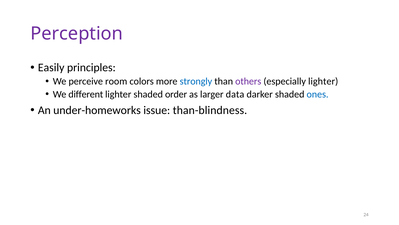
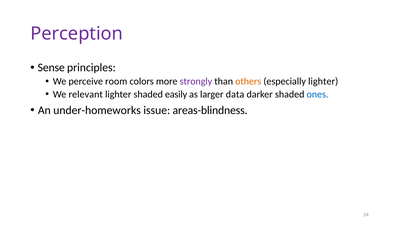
Easily: Easily -> Sense (51, 67)
strongly colour: blue -> purple (196, 81)
others colour: purple -> orange (248, 81)
different: different -> relevant (86, 94)
order: order -> easily (176, 94)
than-blindness: than-blindness -> areas-blindness (210, 110)
